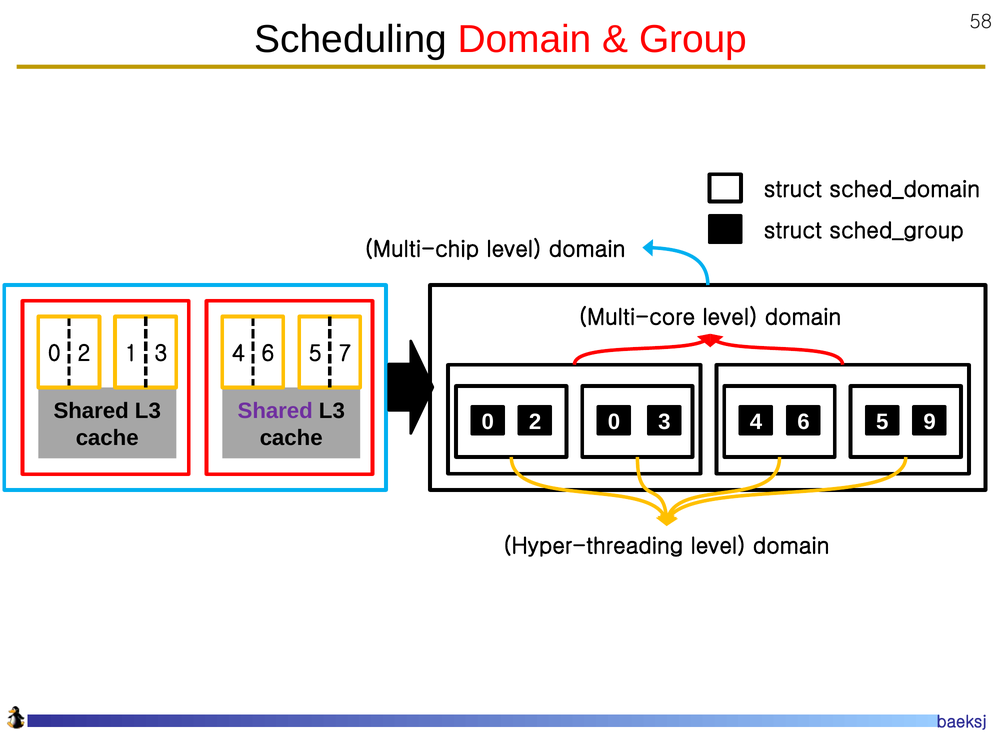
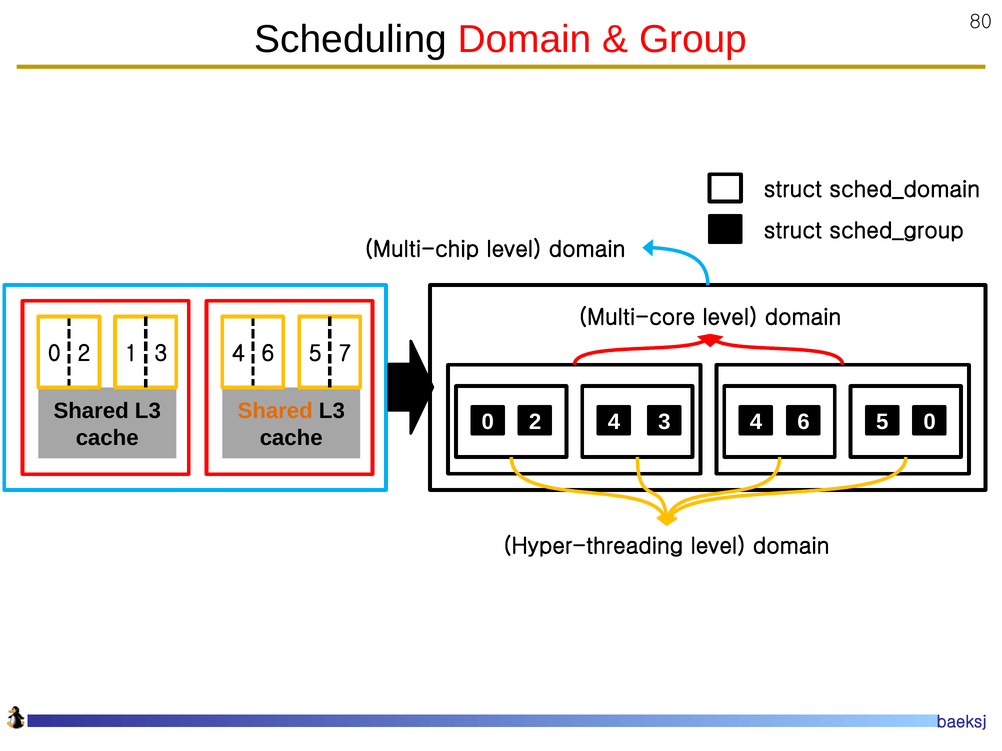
58: 58 -> 80 (981, 22)
Shared colour: purple -> orange (275, 411)
2 0: 0 -> 4 (614, 422)
5 9: 9 -> 0 (930, 422)
